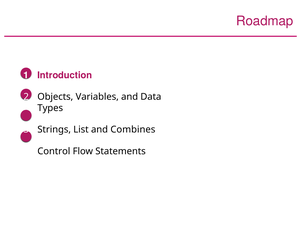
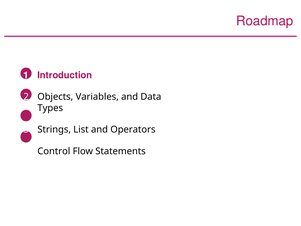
Combines: Combines -> Operators (133, 129)
